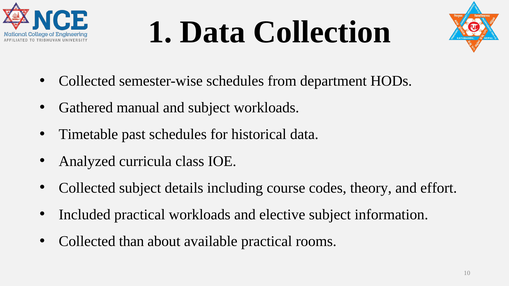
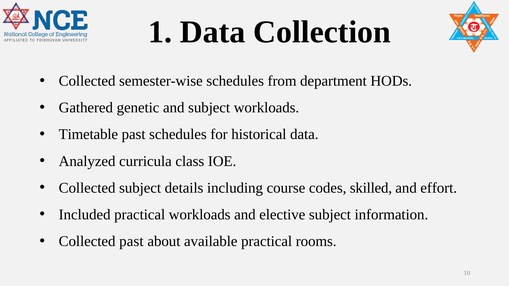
manual: manual -> genetic (138, 108)
theory: theory -> skilled (371, 188)
Collected than: than -> past (131, 242)
